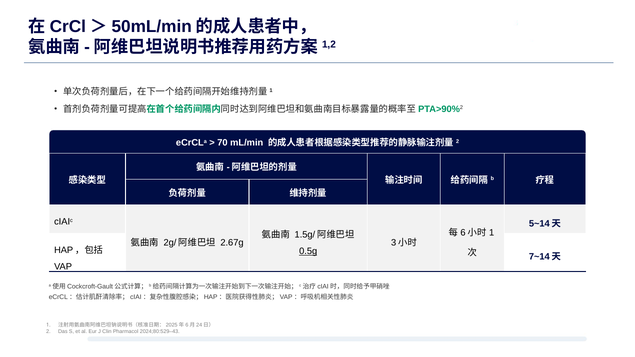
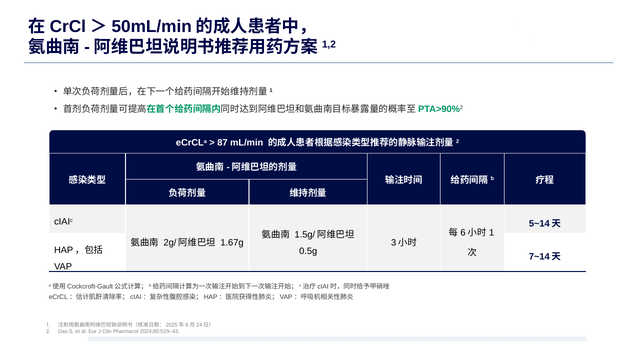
70: 70 -> 87 (222, 143)
2.67g: 2.67g -> 1.67g (232, 243)
0.5g underline: present -> none (308, 251)
